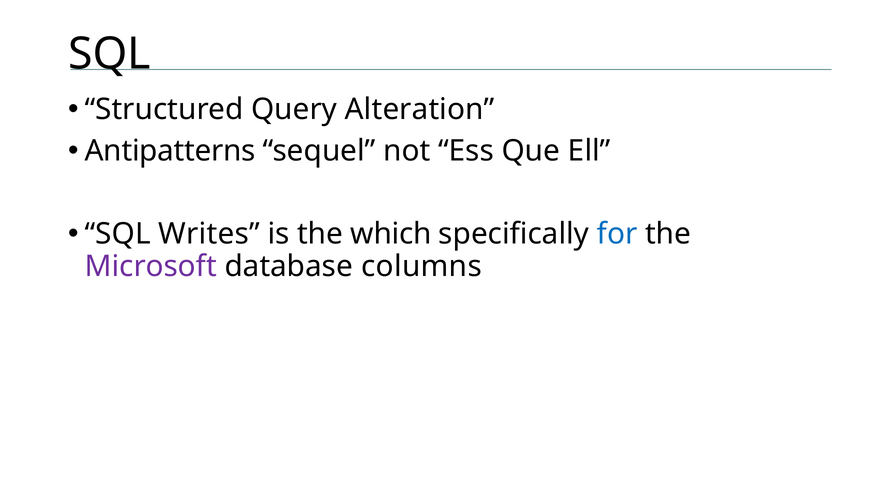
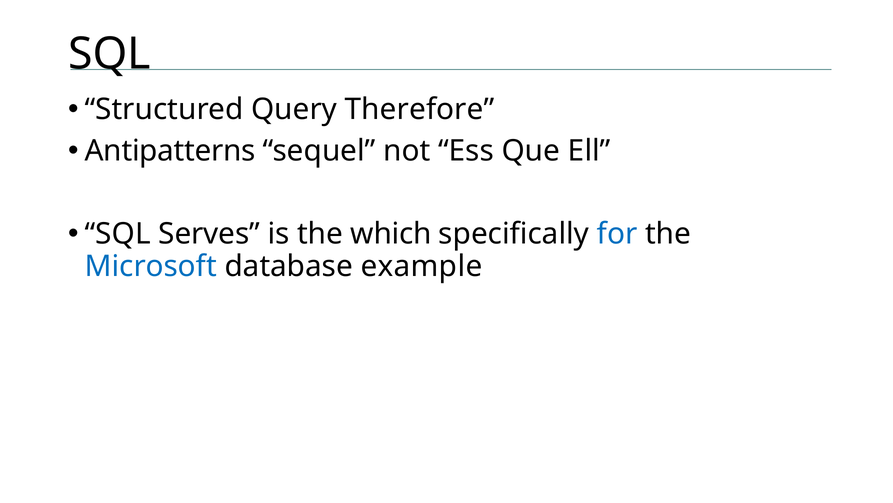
Alteration: Alteration -> Therefore (420, 109)
Writes: Writes -> Serves (209, 234)
Microsoft colour: purple -> blue (151, 266)
columns: columns -> example (422, 266)
